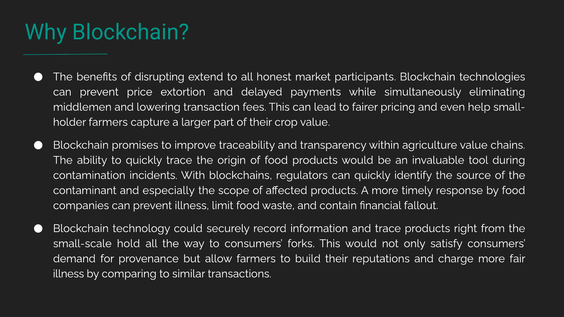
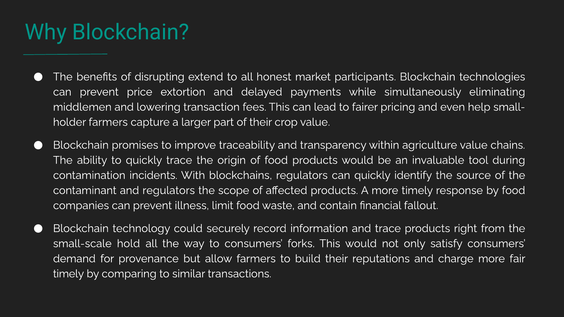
and especially: especially -> regulators (169, 191)
illness: illness -> timely (69, 274)
